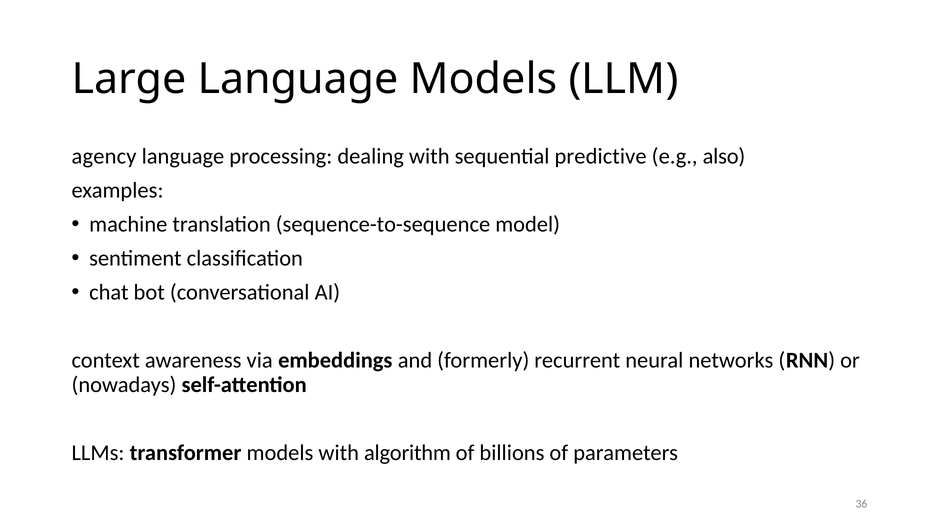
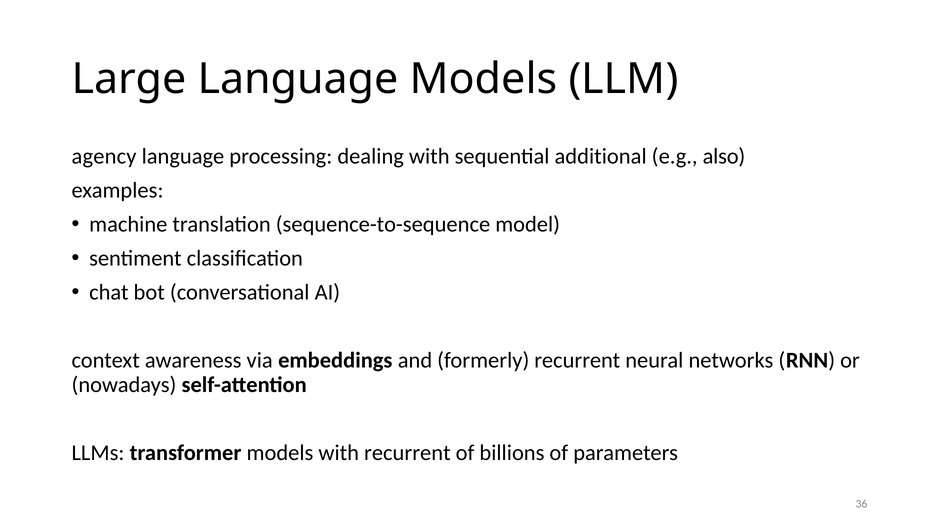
predictive: predictive -> additional (601, 156)
with algorithm: algorithm -> recurrent (407, 453)
